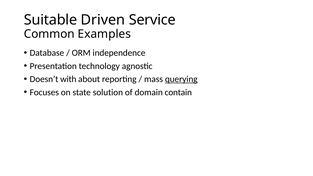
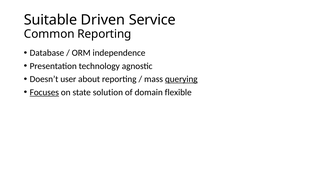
Common Examples: Examples -> Reporting (104, 34)
with: with -> user (68, 79)
Focuses underline: none -> present (44, 92)
contain: contain -> flexible (178, 92)
